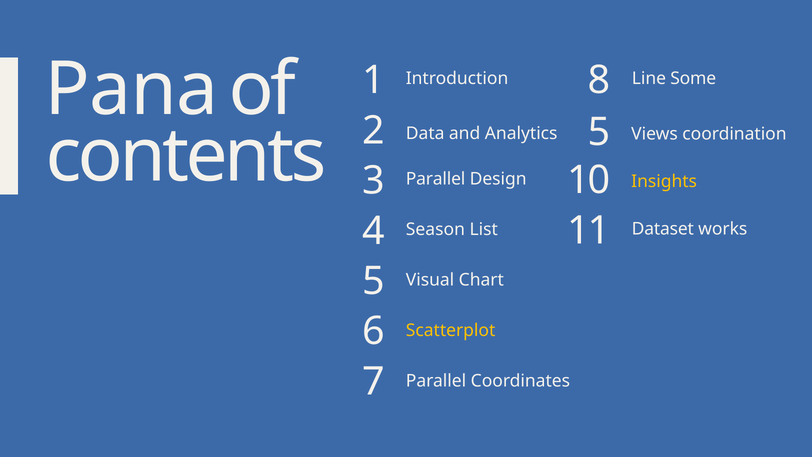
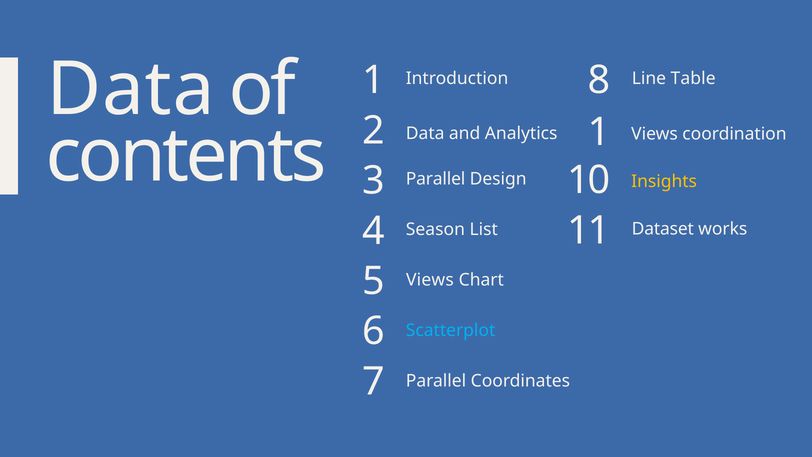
Pana: Pana -> Data (131, 90)
Some: Some -> Table (693, 79)
Analytics 5: 5 -> 1 (599, 132)
Visual: Visual -> Views (430, 280)
Scatterplot colour: yellow -> light blue (451, 330)
